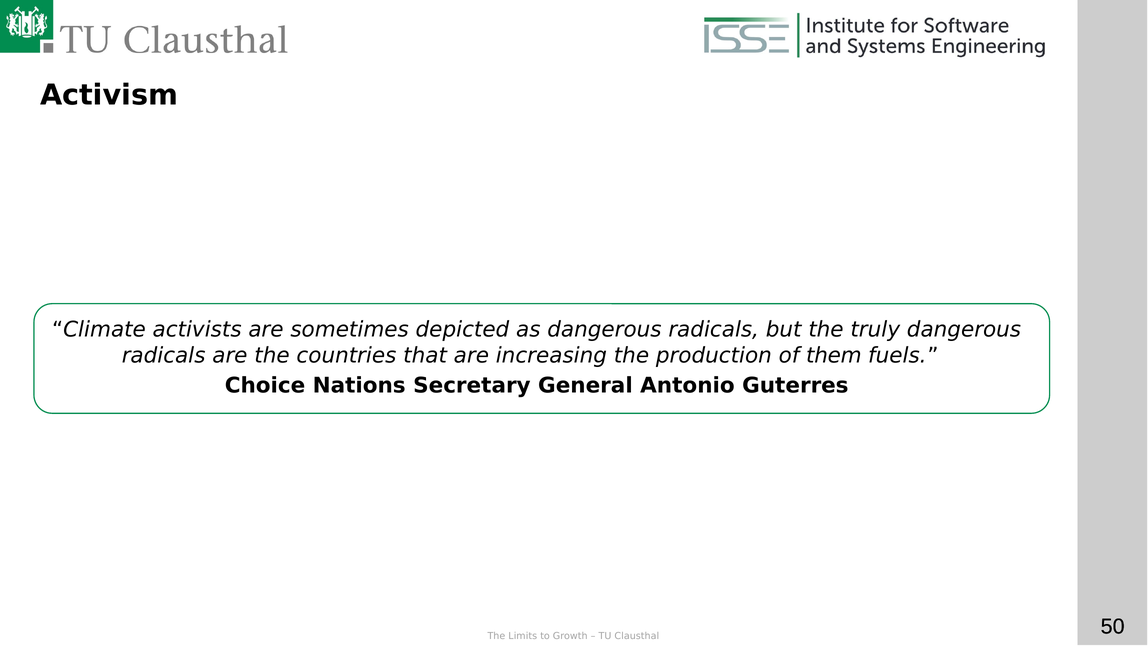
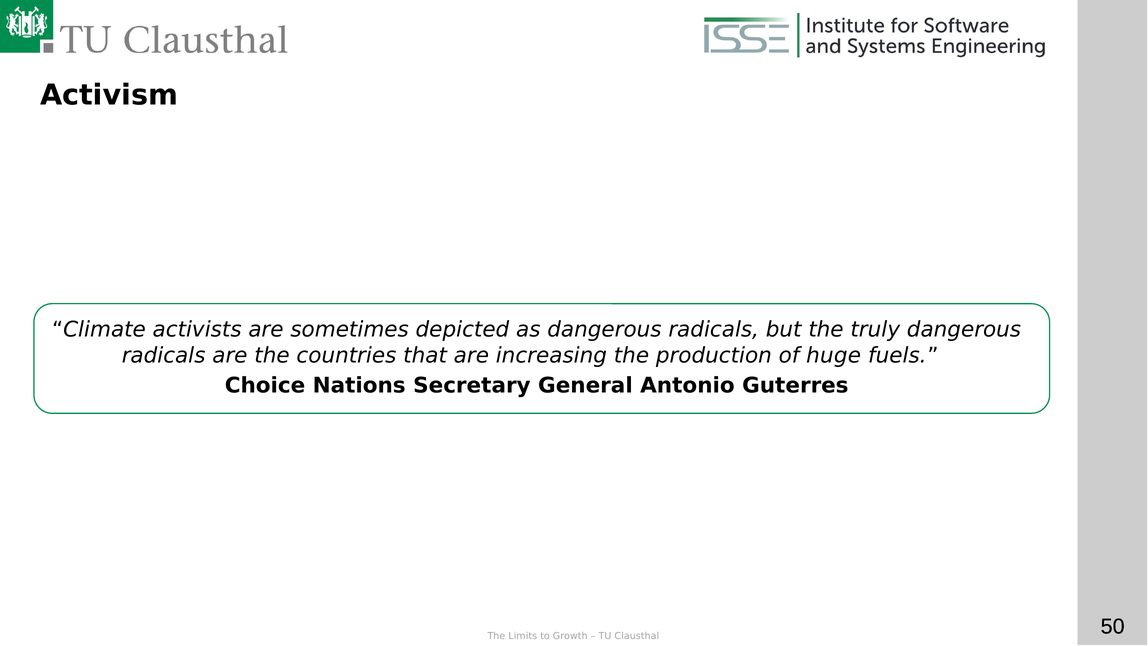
them: them -> huge (834, 355)
